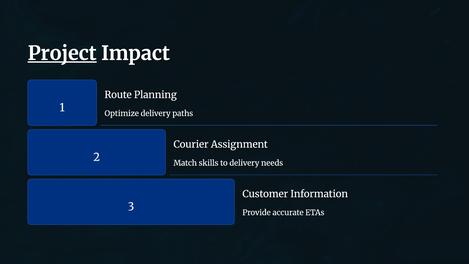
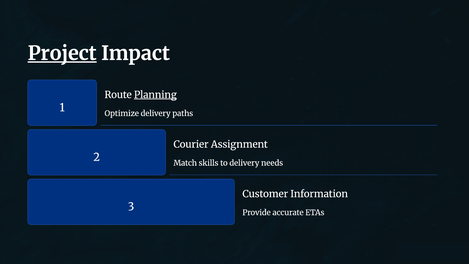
Planning underline: none -> present (155, 95)
